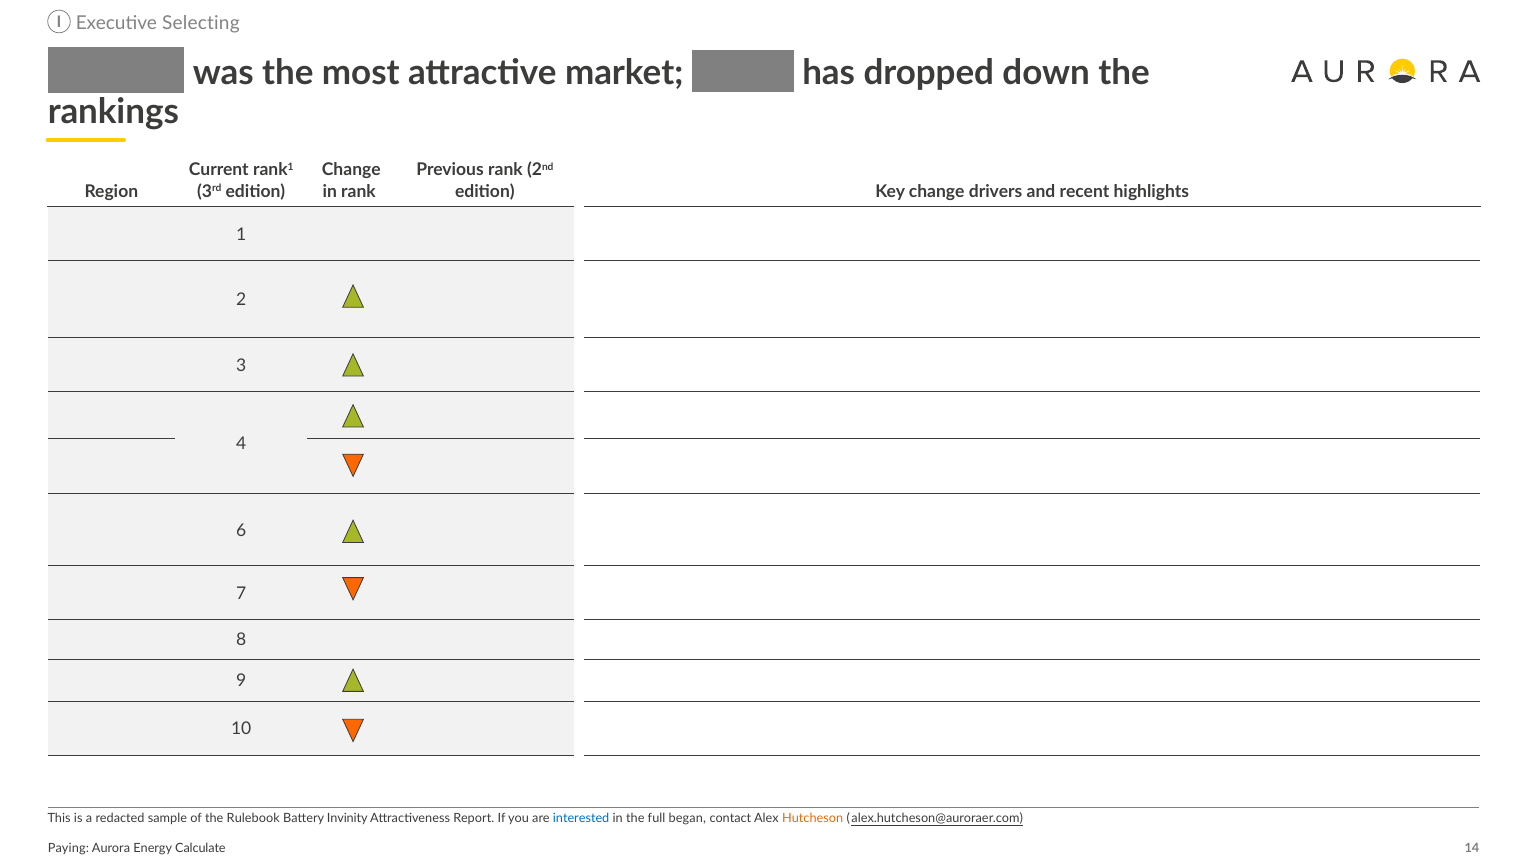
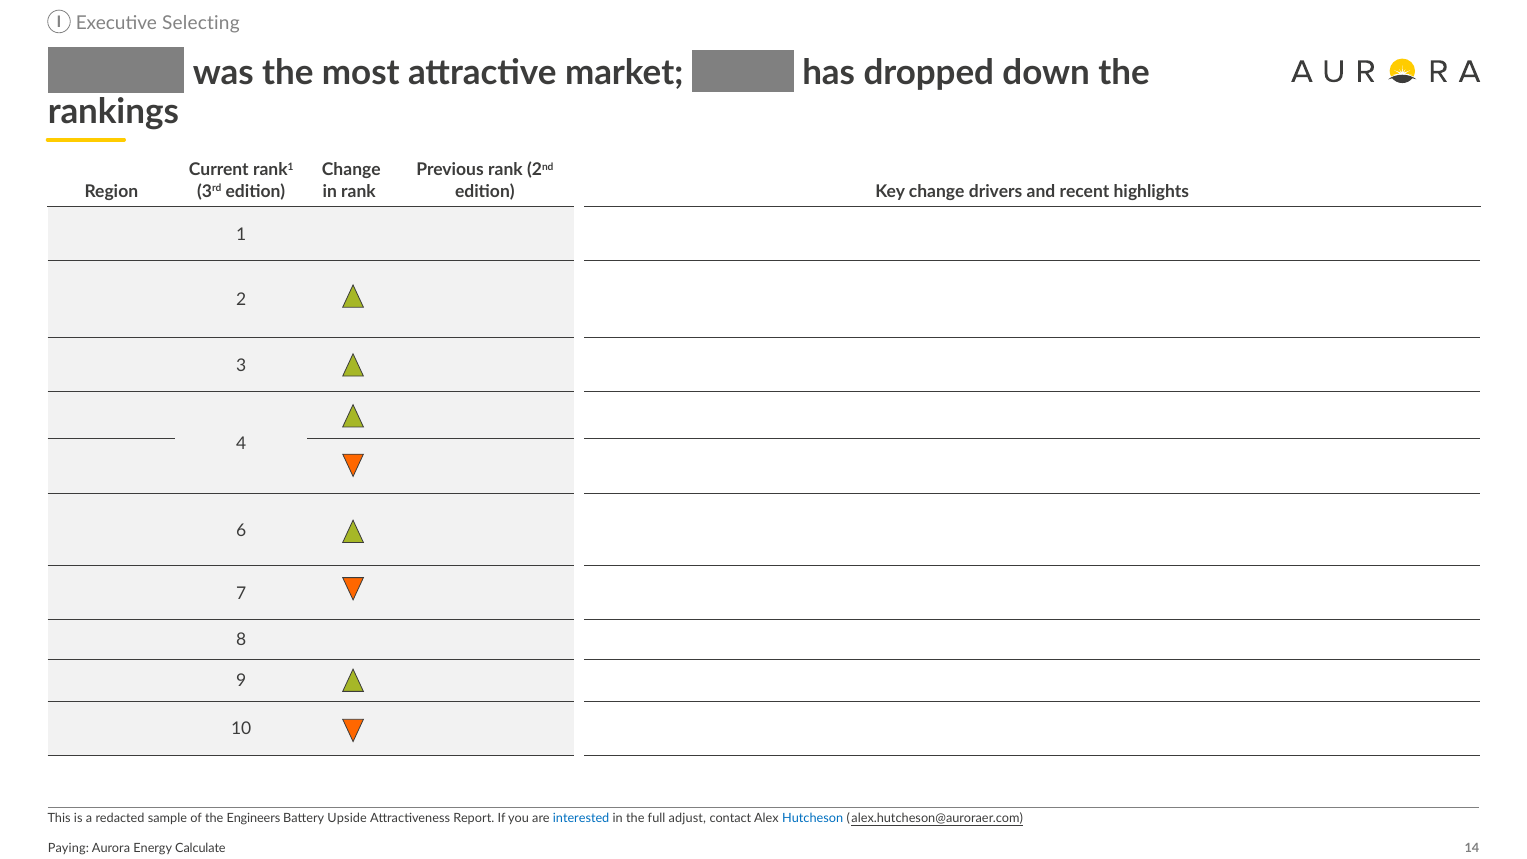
Rulebook: Rulebook -> Engineers (253, 818)
Invinity: Invinity -> Upside (347, 818)
began: began -> adjust (687, 818)
Hutcheson colour: orange -> blue (813, 818)
